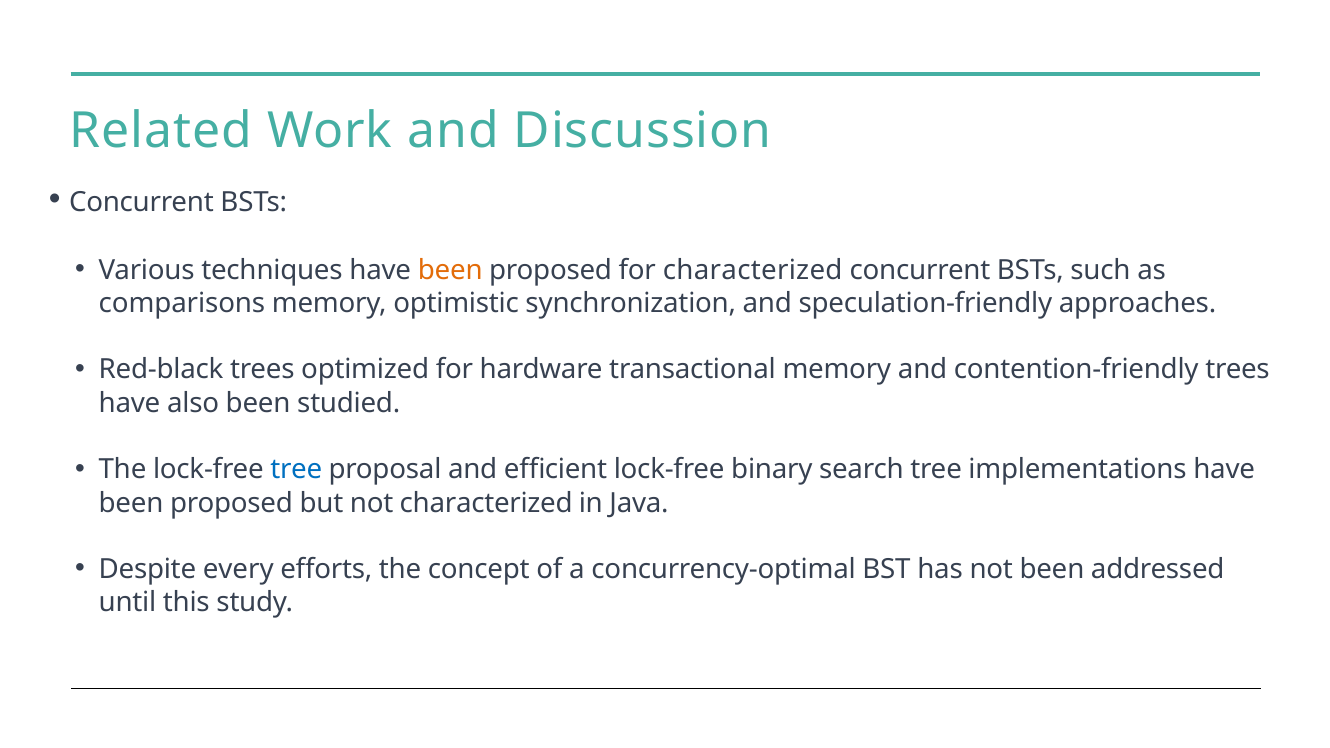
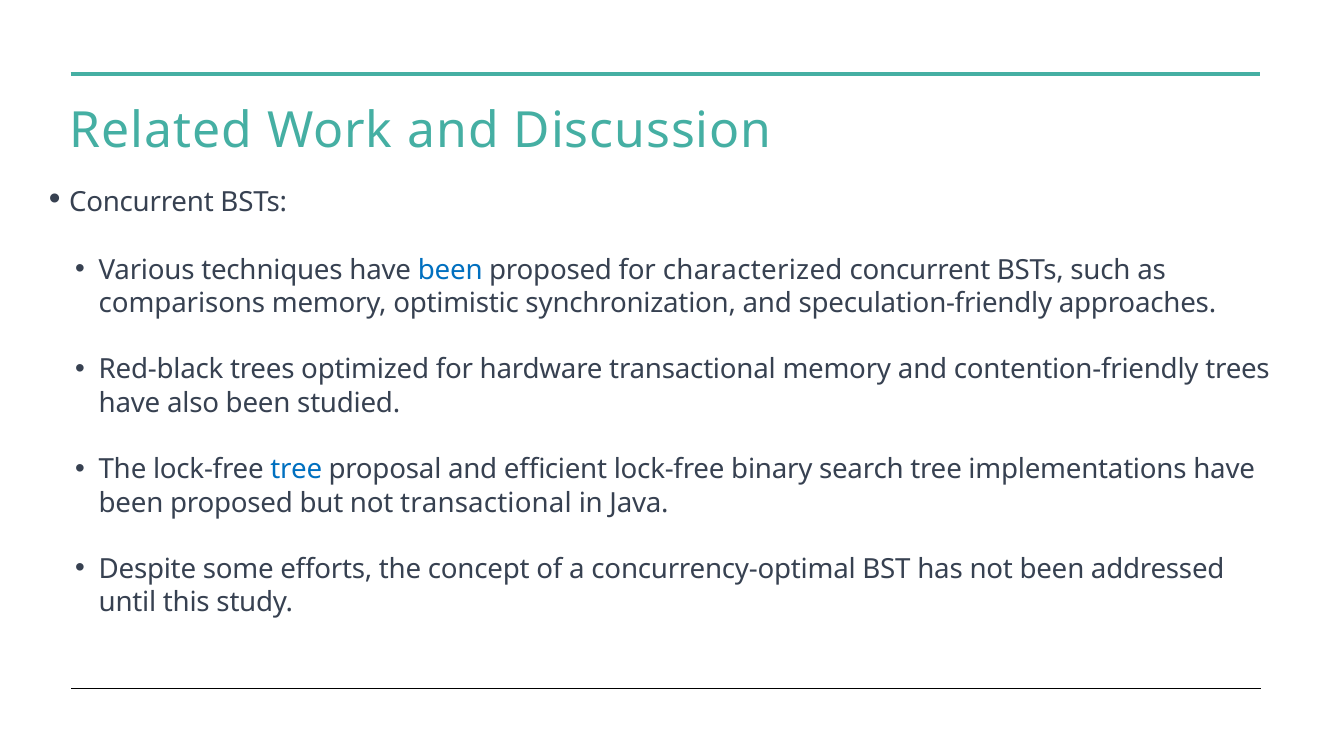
been colour: orange -> blue (450, 270)
not characterized: characterized -> transactional (486, 503)
every: every -> some (238, 569)
